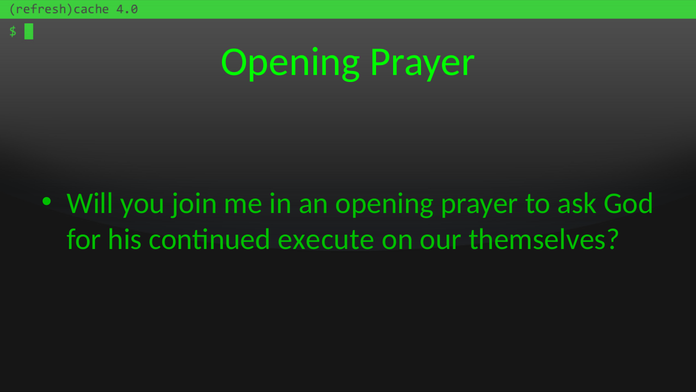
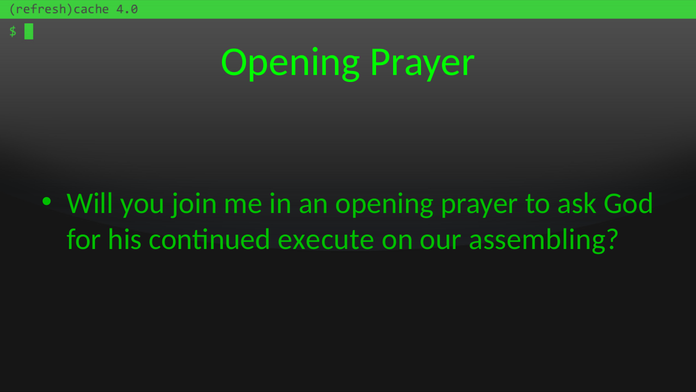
themselves: themselves -> assembling (544, 239)
